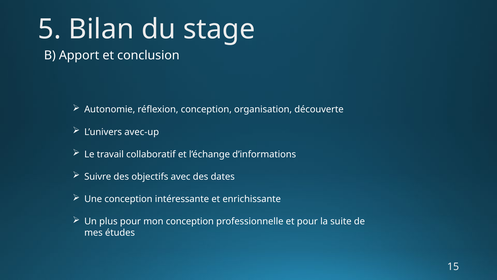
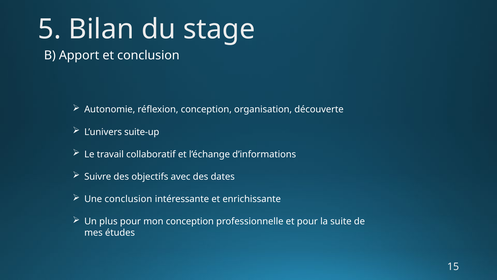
avec-up: avec-up -> suite-up (142, 132)
Une conception: conception -> conclusion (128, 199)
